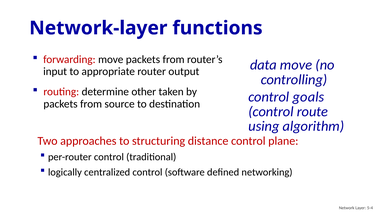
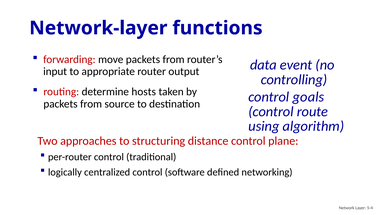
data move: move -> event (296, 65)
other: other -> hosts (144, 92)
